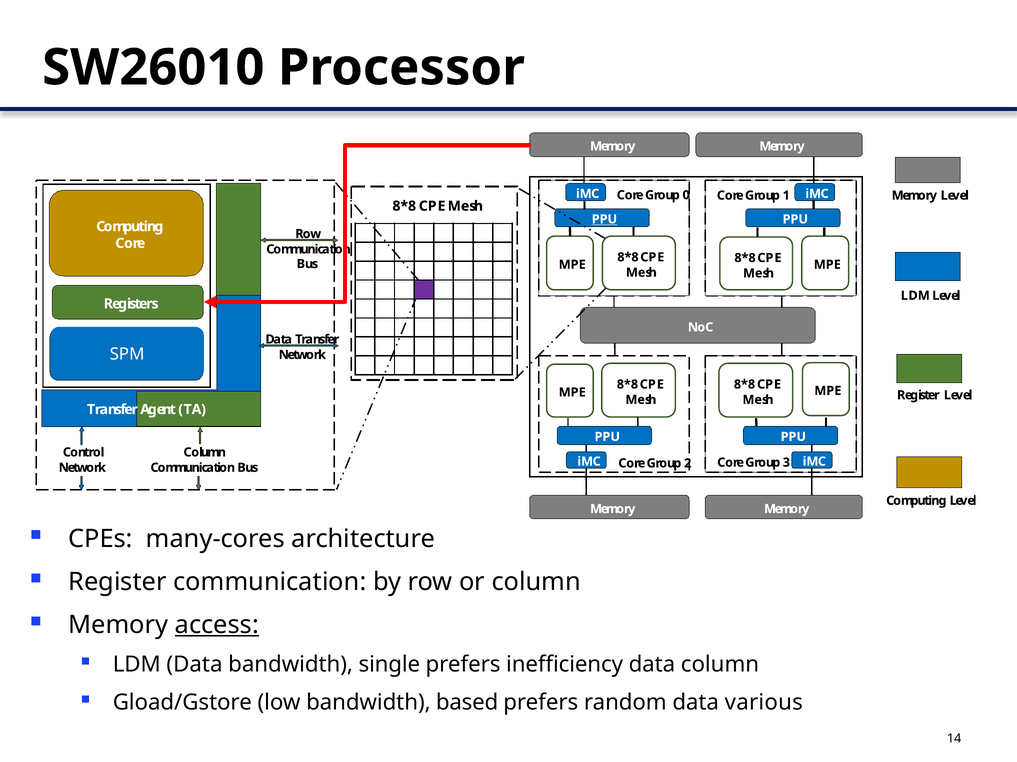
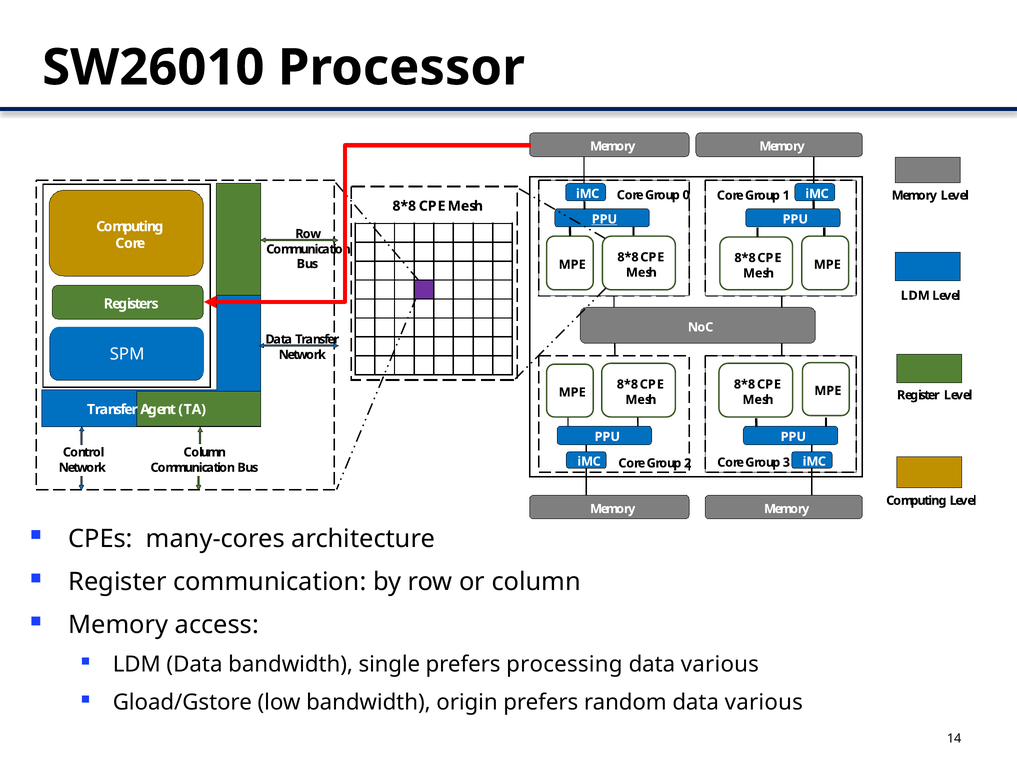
access underline: present -> none (217, 626)
inefficiency: inefficiency -> processing (564, 665)
column: column -> various (720, 665)
based: based -> origin (467, 703)
